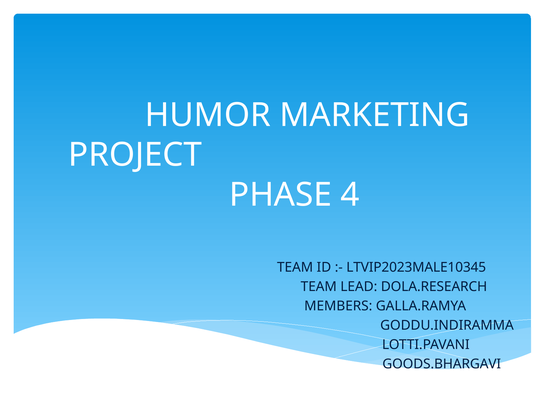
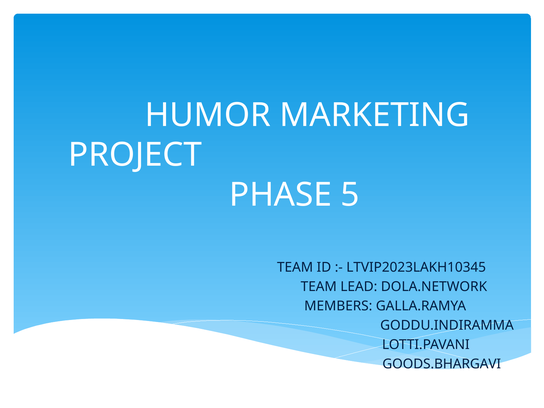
4: 4 -> 5 (350, 195)
LTVIP2023MALE10345: LTVIP2023MALE10345 -> LTVIP2023LAKH10345 (416, 267)
DOLA.RESEARCH: DOLA.RESEARCH -> DOLA.NETWORK (434, 287)
